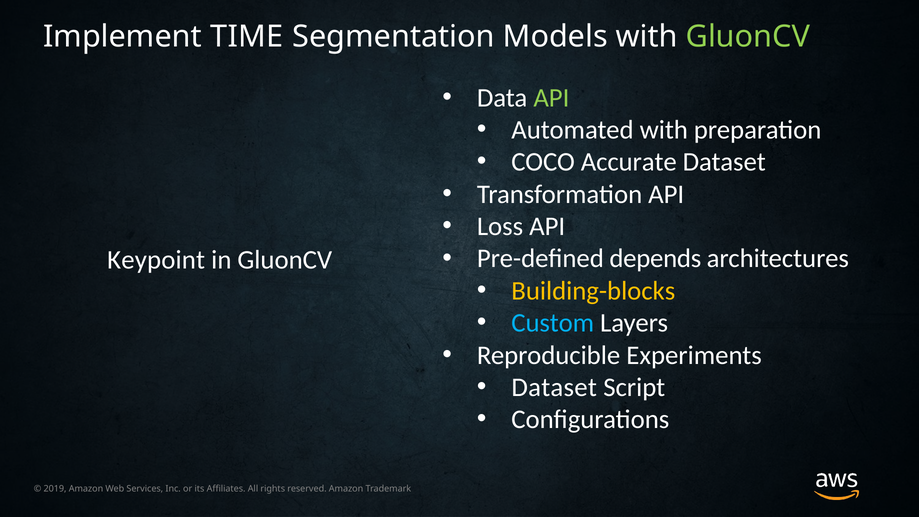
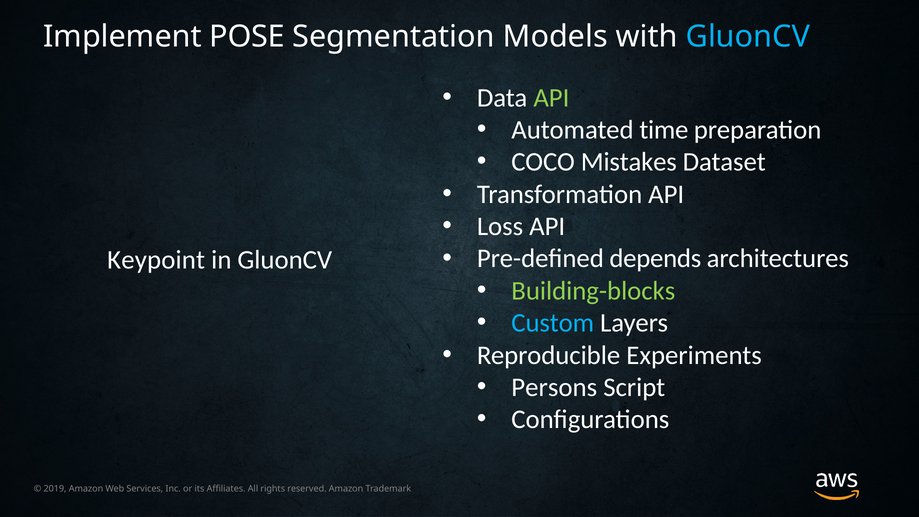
TIME: TIME -> POSE (247, 37)
GluonCV colour: light green -> light blue (748, 37)
Automated with: with -> time (664, 130)
Accurate: Accurate -> Mistakes (629, 162)
Building-blocks colour: yellow -> light green (593, 291)
Dataset: Dataset -> Persons (554, 387)
